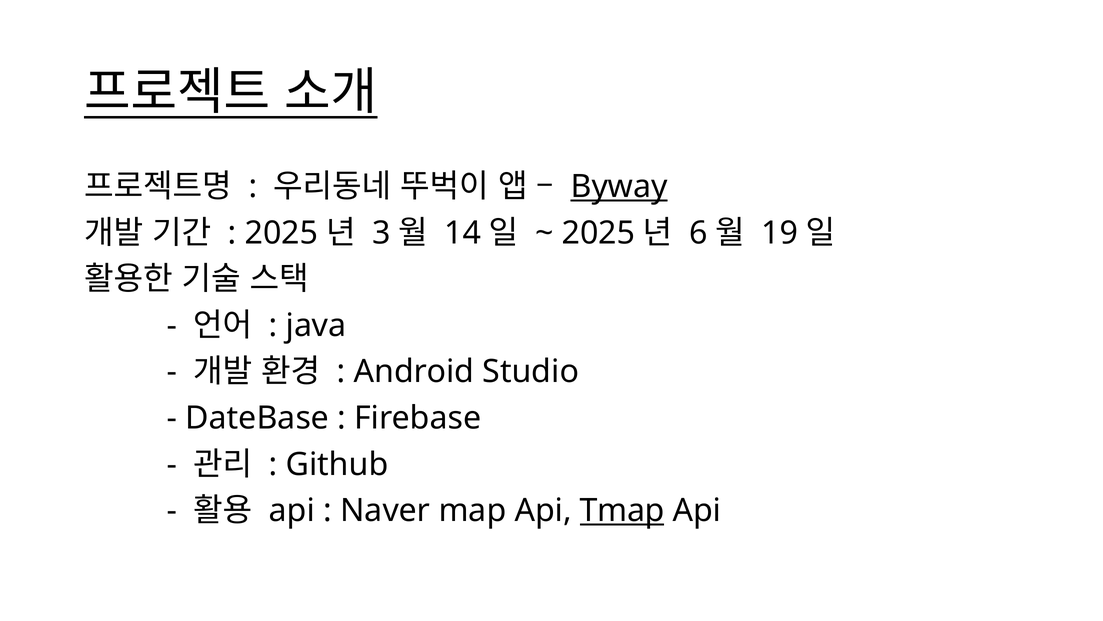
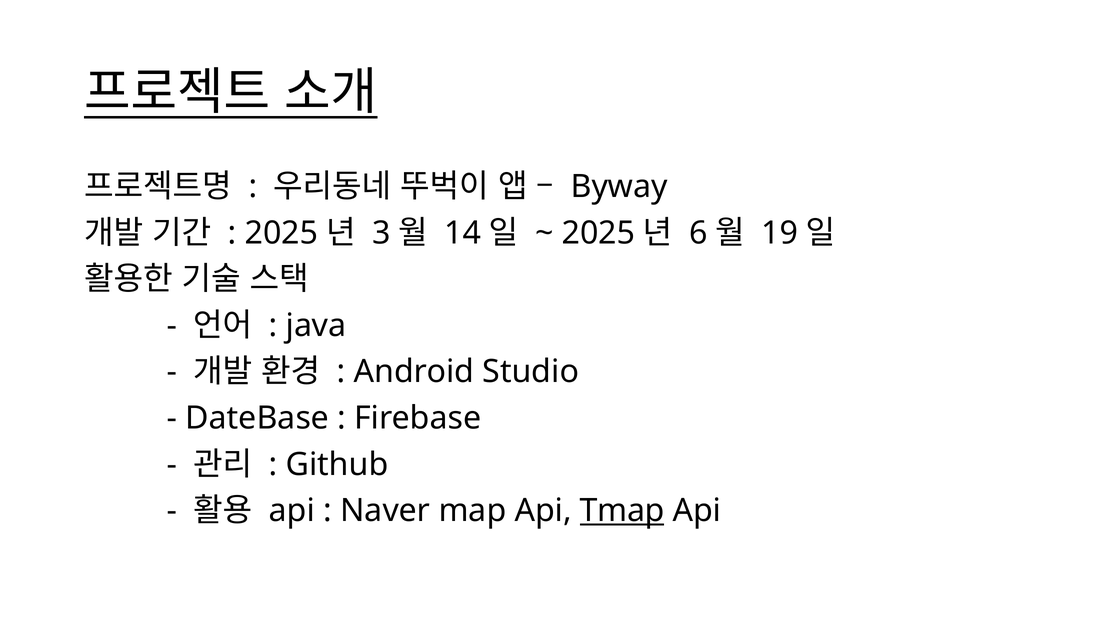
Byway underline: present -> none (619, 186)
